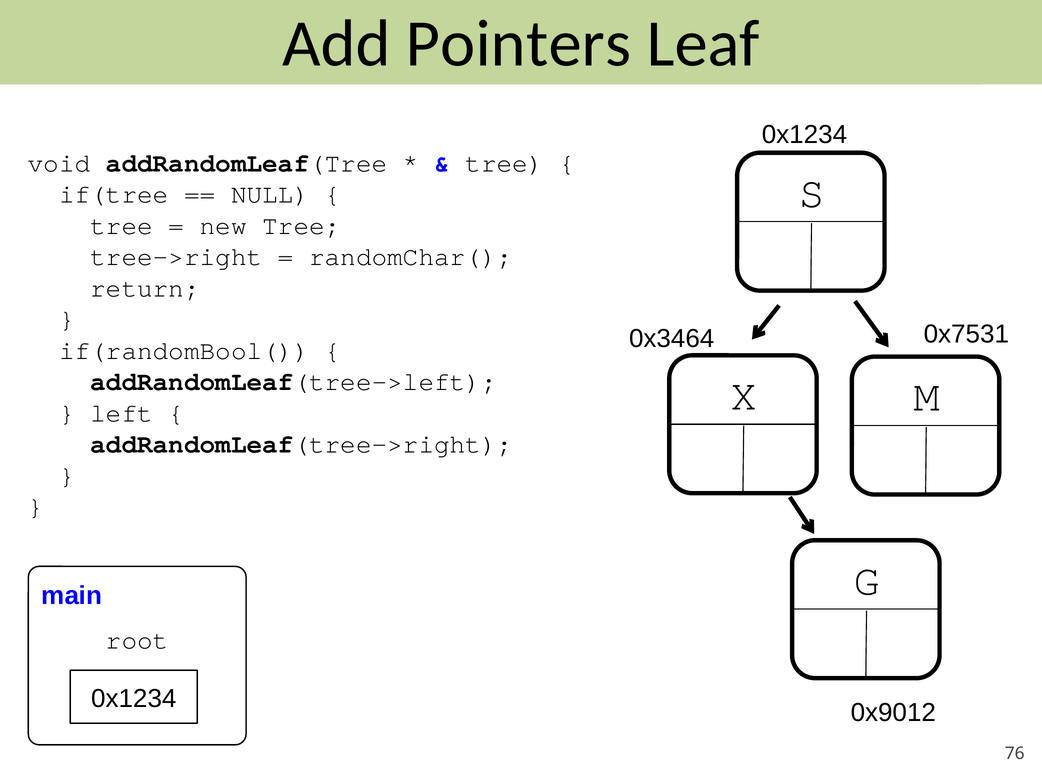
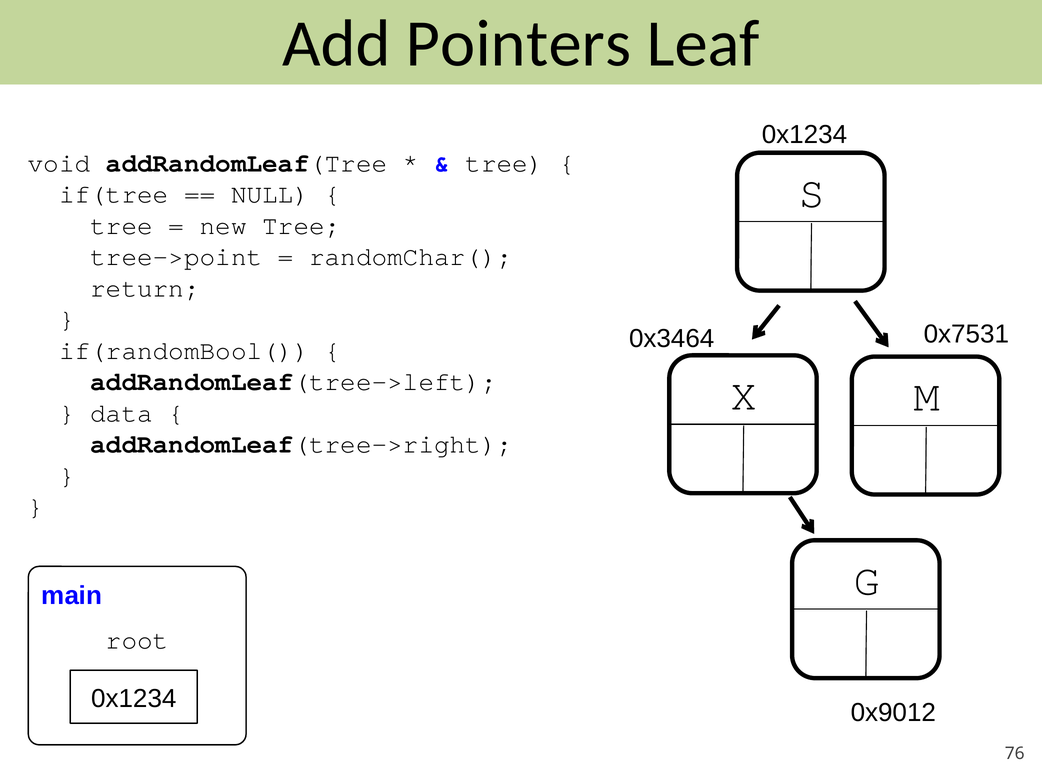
tree->right: tree->right -> tree->point (176, 257)
left: left -> data (122, 413)
